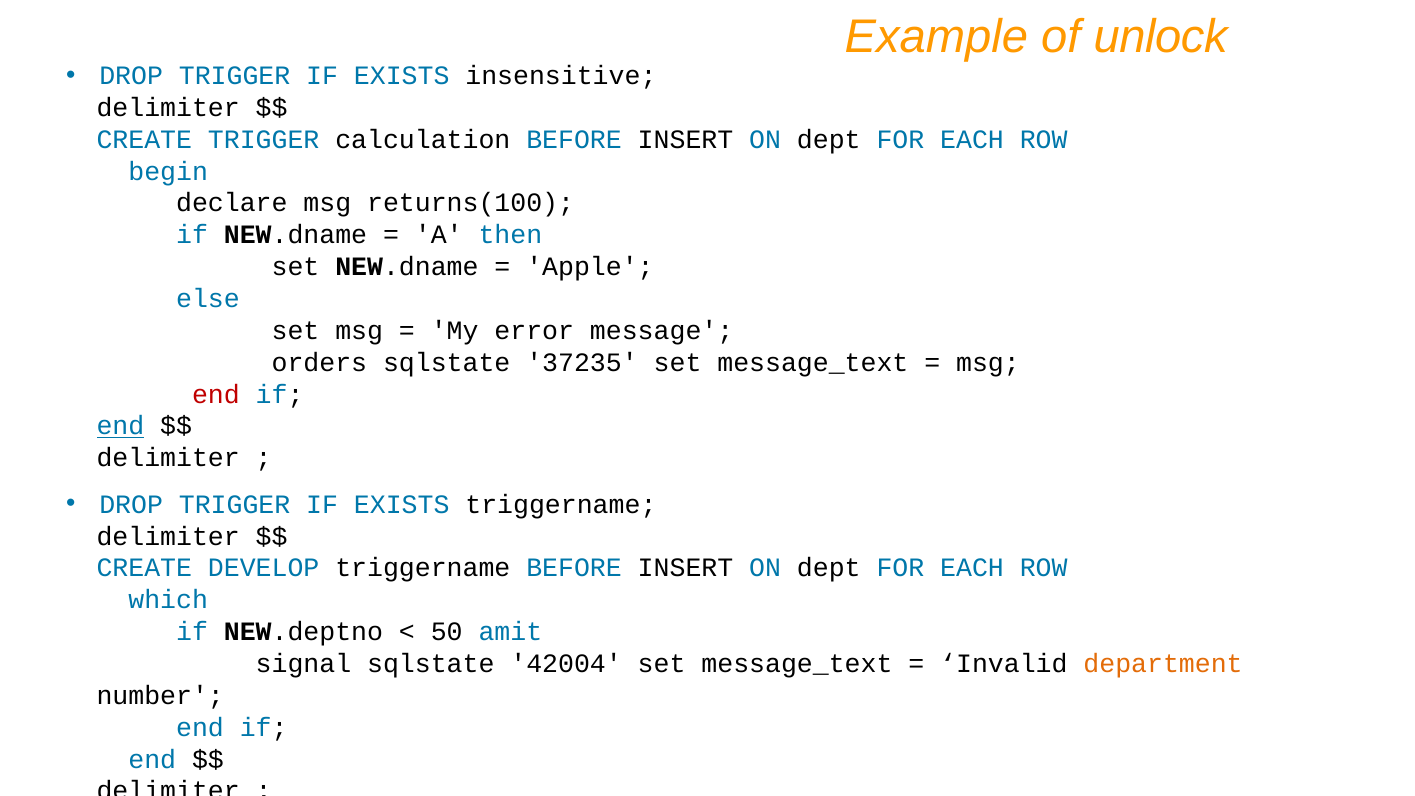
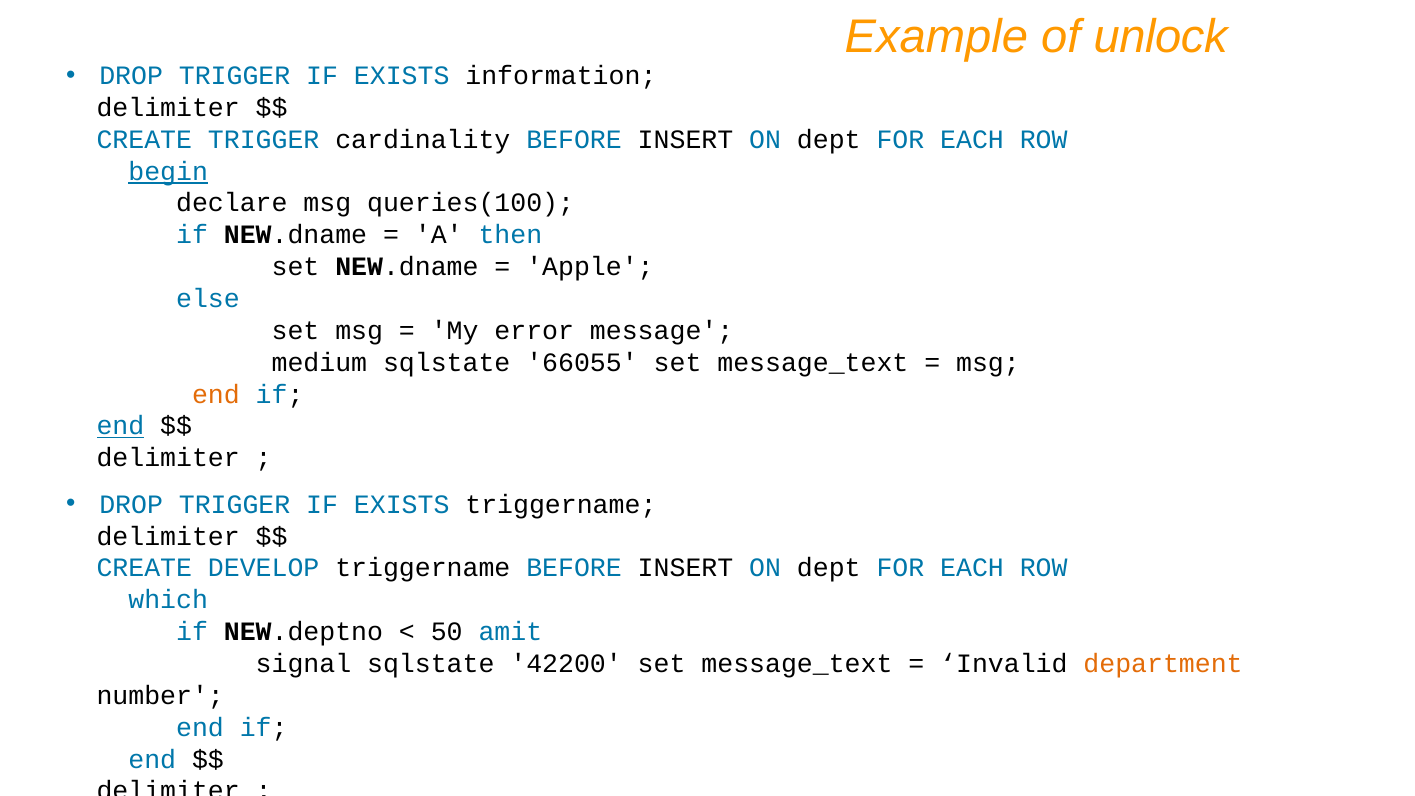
insensitive: insensitive -> information (561, 76)
calculation: calculation -> cardinality (423, 140)
begin underline: none -> present (168, 171)
returns(100: returns(100 -> queries(100 (471, 203)
orders: orders -> medium (319, 362)
37235: 37235 -> 66055 (582, 362)
end colour: red -> orange (216, 394)
42004: 42004 -> 42200 (566, 664)
